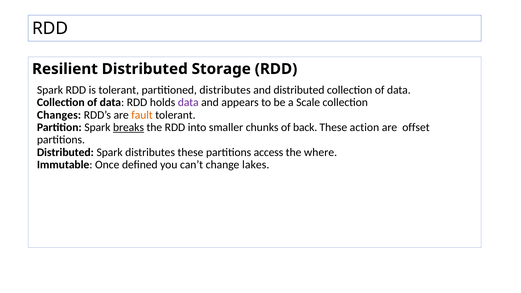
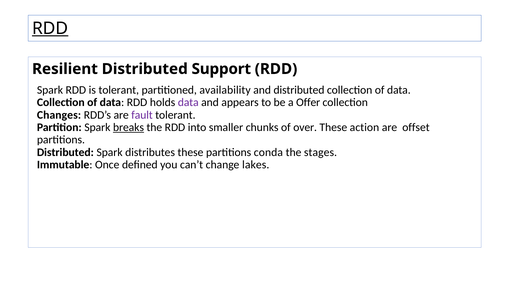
RDD underline: none -> present (50, 28)
Storage: Storage -> Support (221, 69)
partitioned distributes: distributes -> availability (225, 90)
Scale: Scale -> Offer (308, 102)
fault colour: orange -> purple (142, 115)
back: back -> over (305, 127)
access: access -> conda (268, 152)
where: where -> stages (321, 152)
